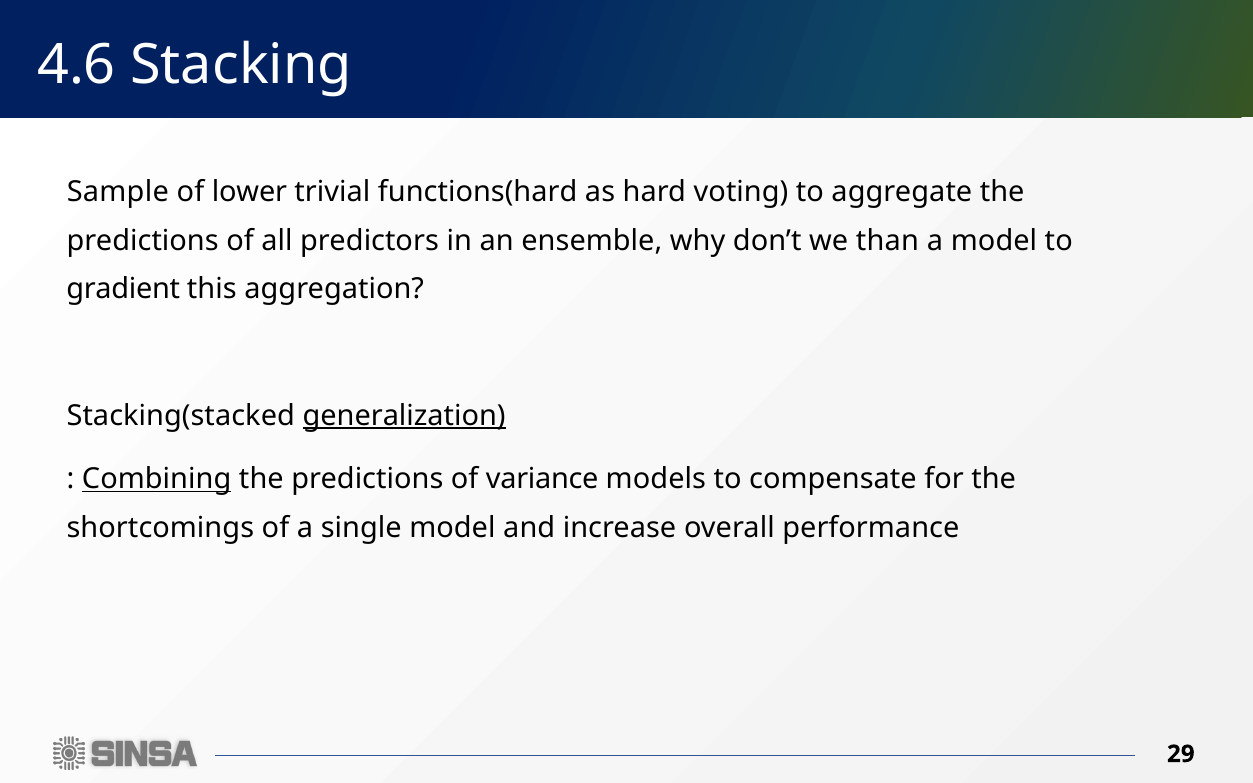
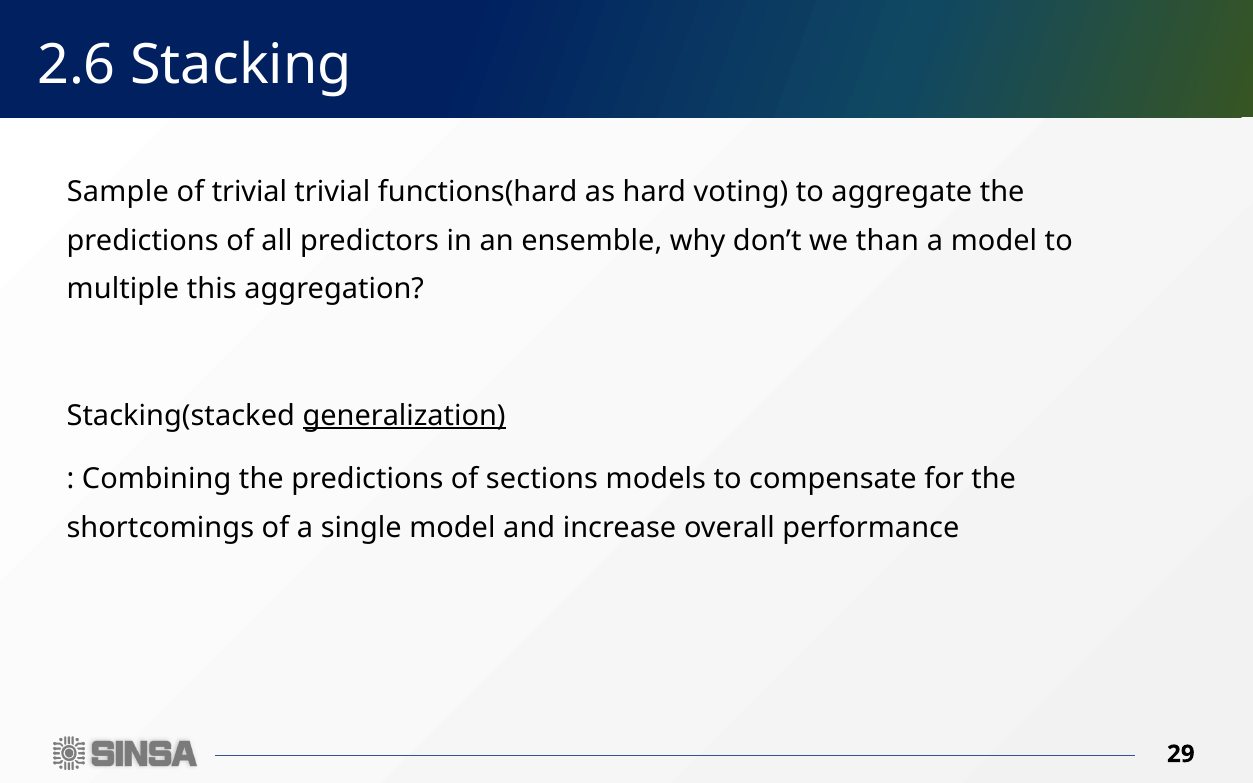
4.6: 4.6 -> 2.6 (76, 65)
of lower: lower -> trivial (249, 192)
gradient: gradient -> multiple (123, 289)
Combining underline: present -> none (157, 479)
variance: variance -> sections (542, 479)
